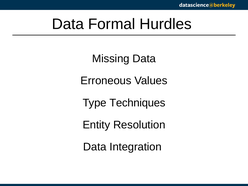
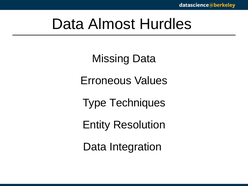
Formal: Formal -> Almost (112, 24)
